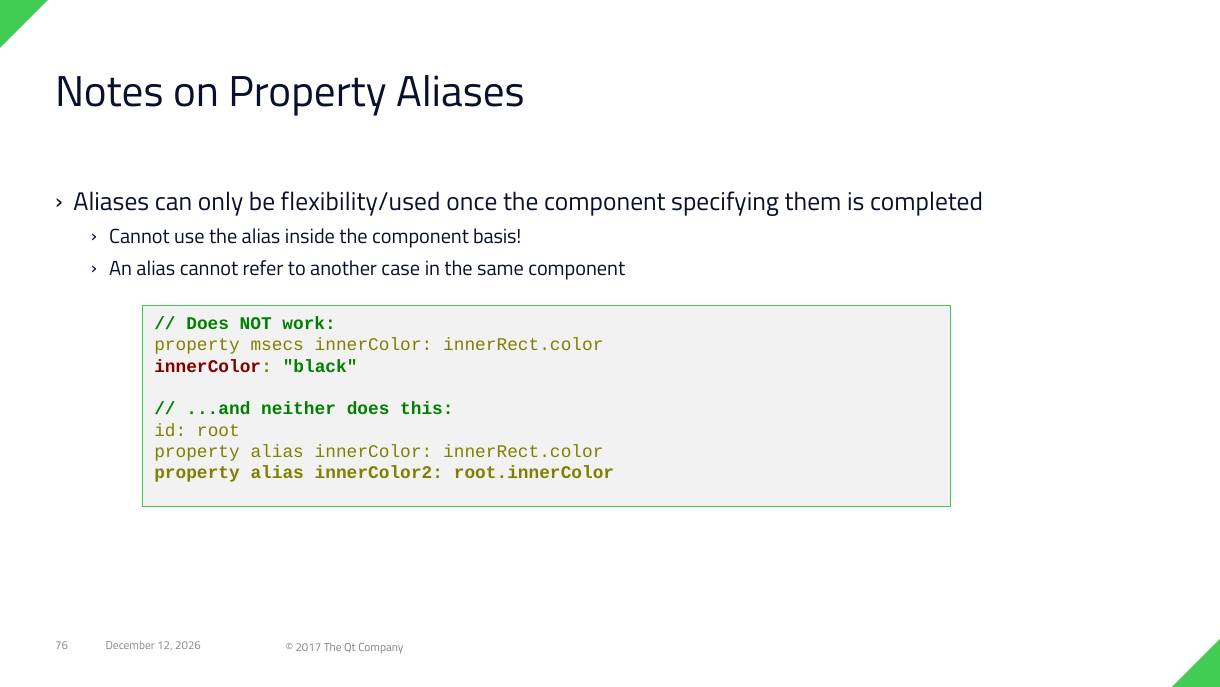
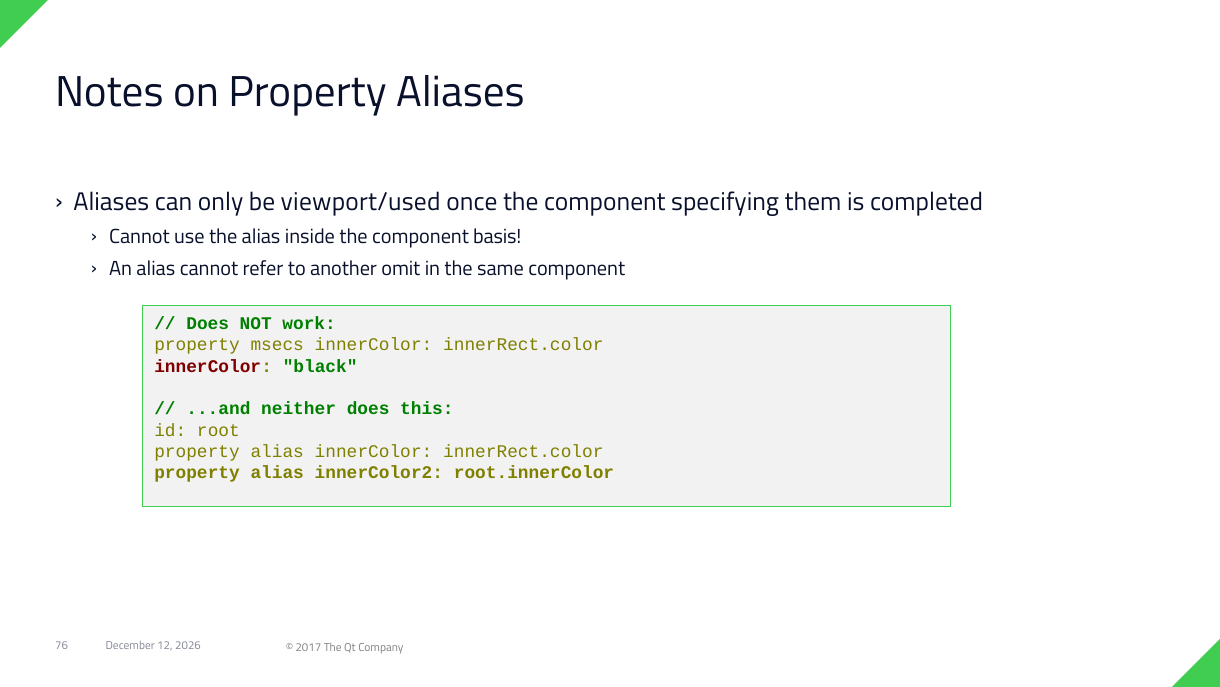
flexibility/used: flexibility/used -> viewport/used (361, 202)
case: case -> omit (401, 268)
